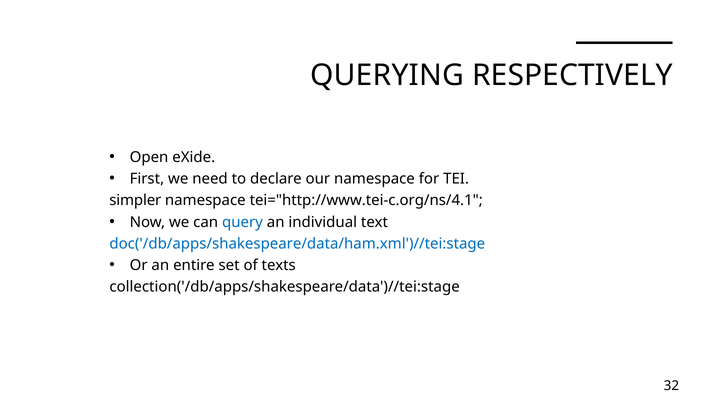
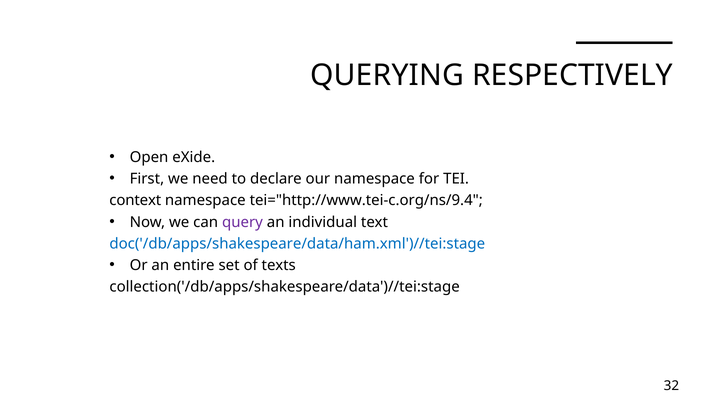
simpler: simpler -> context (135, 200)
tei="http://www.tei-c.org/ns/4.1: tei="http://www.tei-c.org/ns/4.1 -> tei="http://www.tei-c.org/ns/9.4 (366, 200)
query colour: blue -> purple (242, 222)
